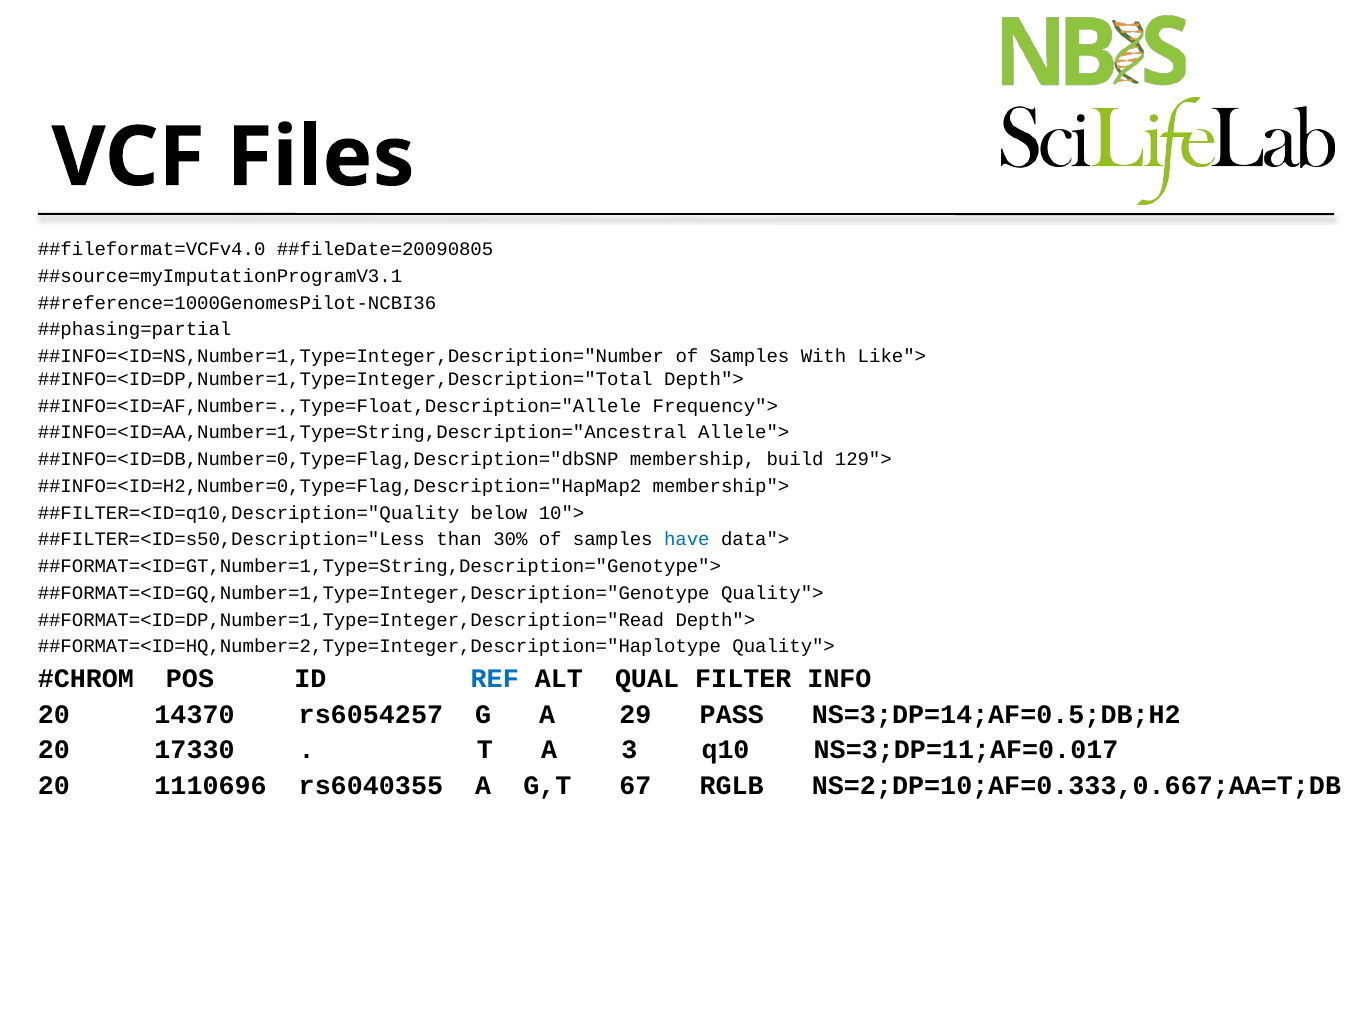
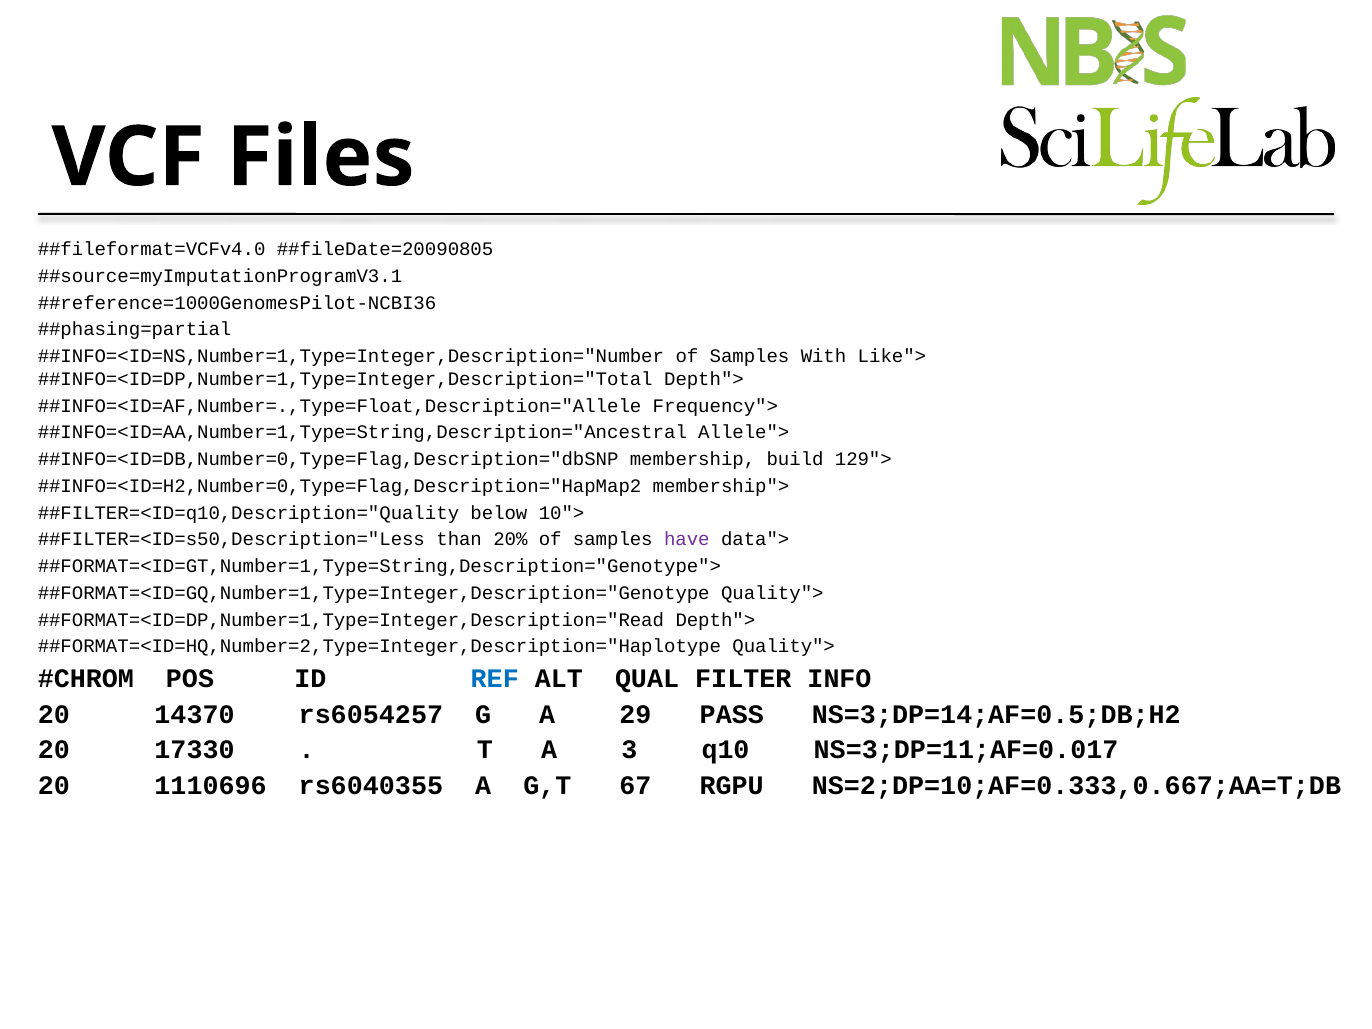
30%: 30% -> 20% (510, 540)
have colour: blue -> purple (687, 540)
RGLB: RGLB -> RGPU (732, 786)
